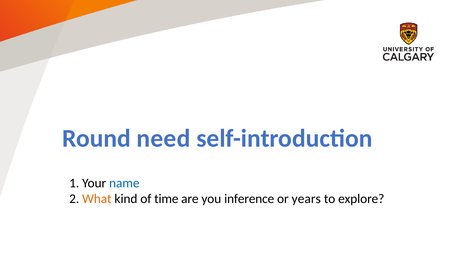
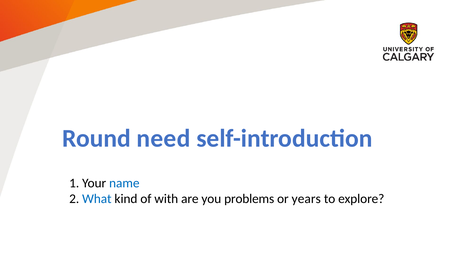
What colour: orange -> blue (97, 199)
time: time -> with (166, 199)
inference: inference -> problems (249, 199)
